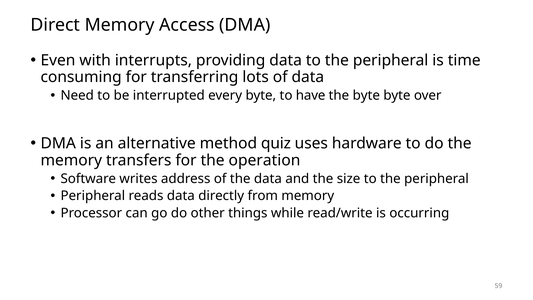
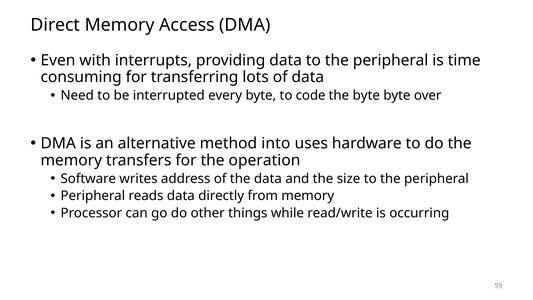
have: have -> code (311, 95)
quiz: quiz -> into (276, 143)
